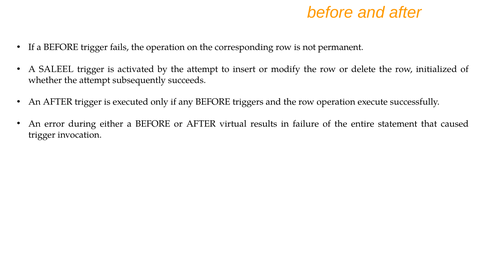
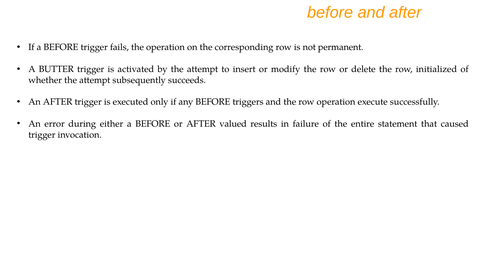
SALEEL: SALEEL -> BUTTER (56, 69)
virtual: virtual -> valued (233, 124)
